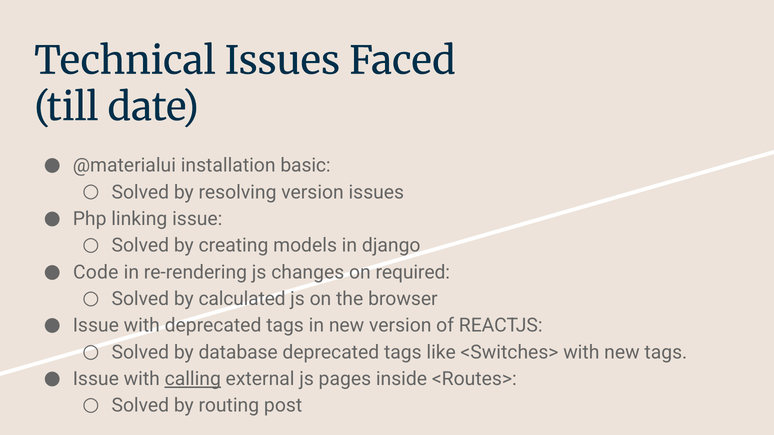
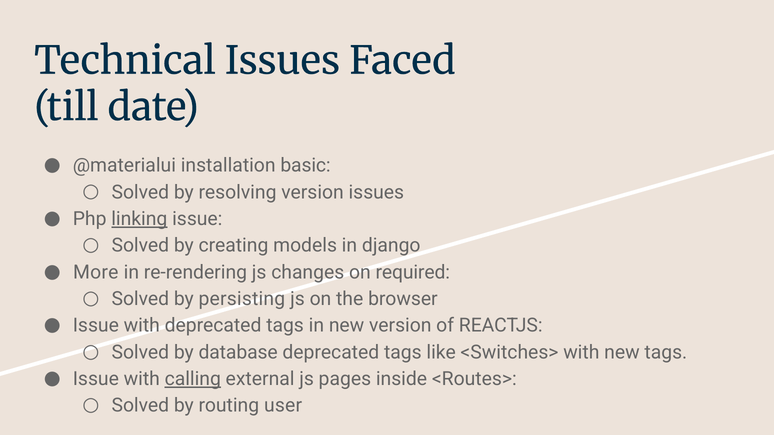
linking underline: none -> present (139, 219)
Code: Code -> More (96, 272)
calculated: calculated -> persisting (242, 299)
post: post -> user (283, 406)
